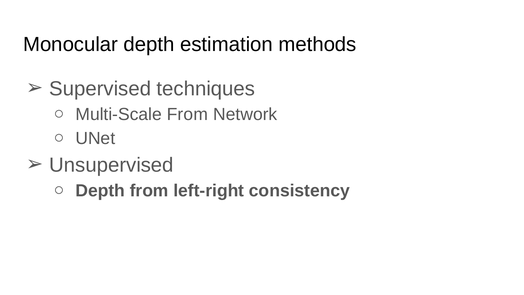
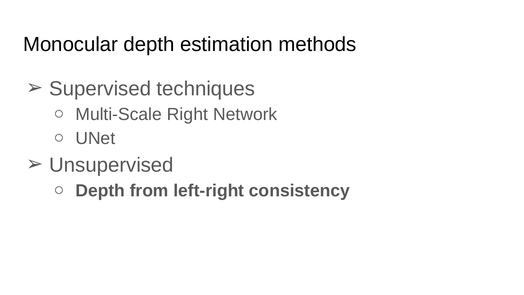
Multi-Scale From: From -> Right (187, 114)
